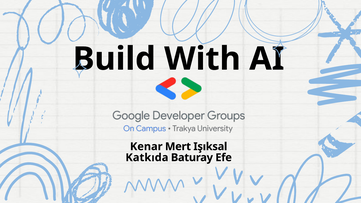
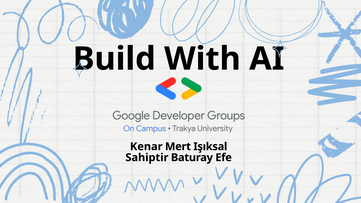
Katkıda: Katkıda -> Sahiptir (147, 158)
